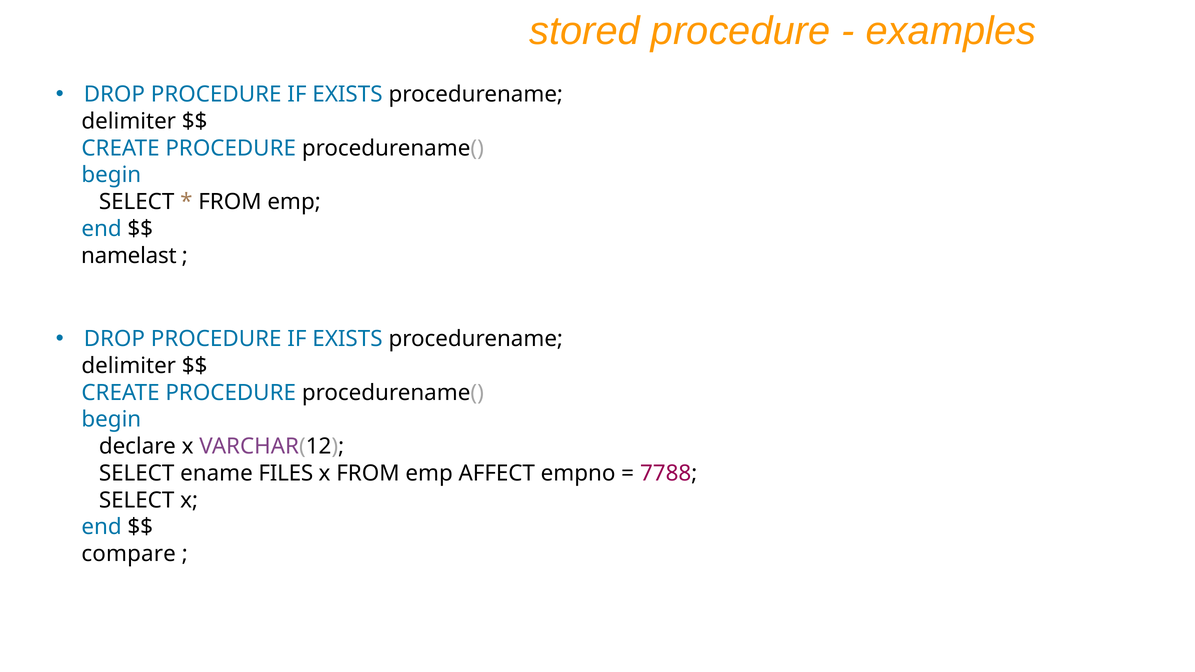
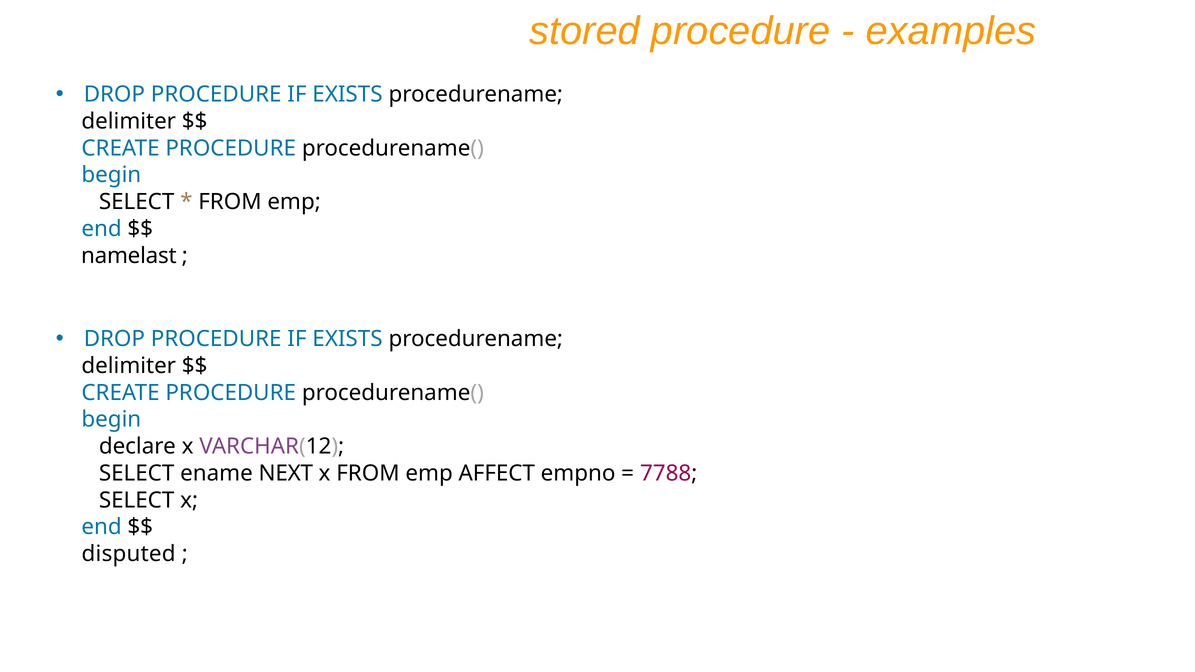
FILES: FILES -> NEXT (286, 473)
compare: compare -> disputed (129, 554)
